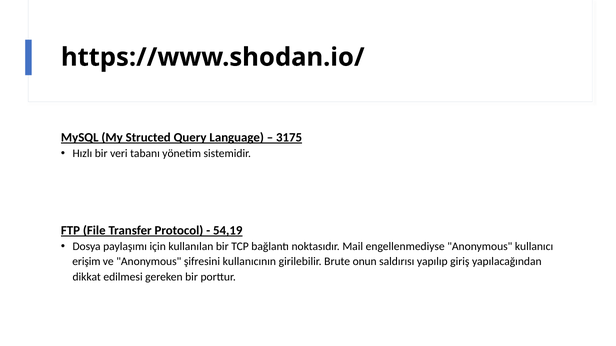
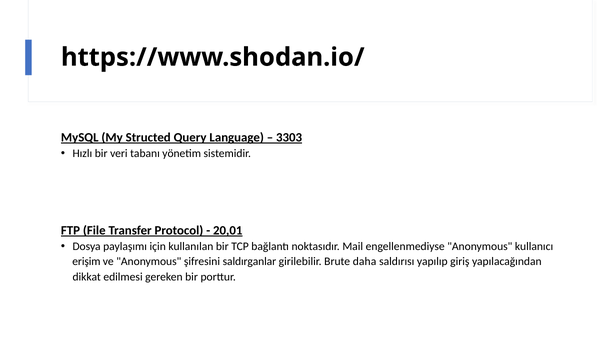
3175: 3175 -> 3303 (289, 138)
54,19: 54,19 -> 20,01 (228, 231)
kullanıcının: kullanıcının -> saldırganlar (249, 262)
onun: onun -> daha (365, 262)
